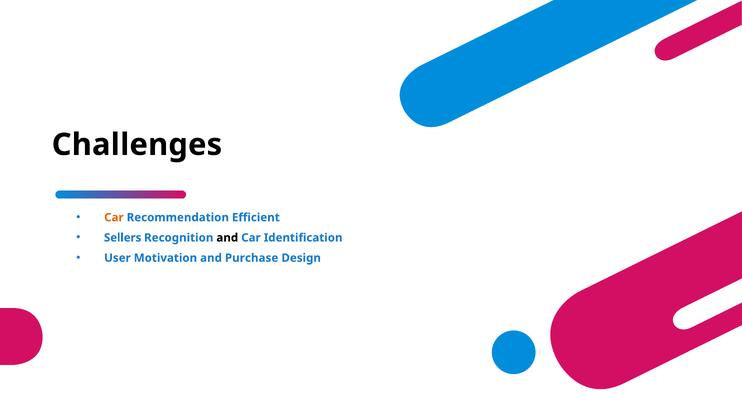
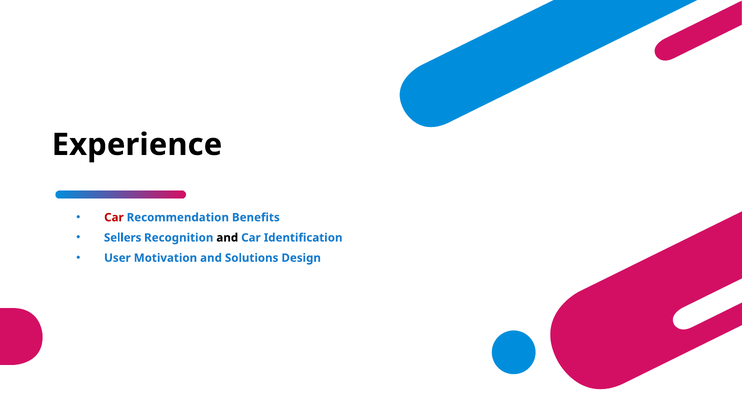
Challenges: Challenges -> Experience (137, 145)
Car colour: orange -> red (114, 218)
Efficient: Efficient -> Benefits (256, 218)
Purchase: Purchase -> Solutions (252, 258)
